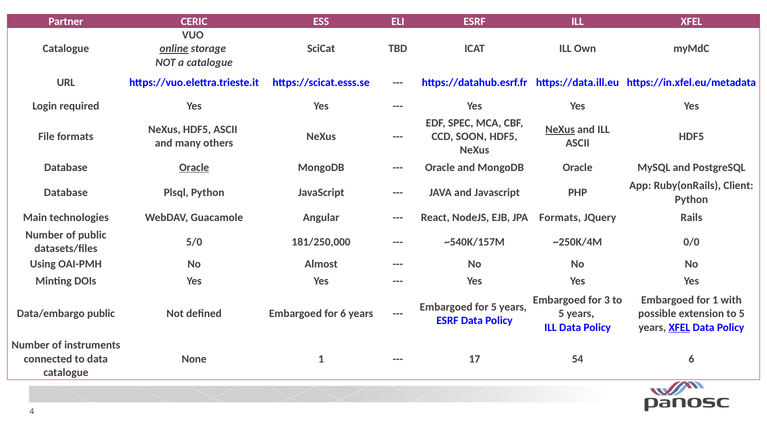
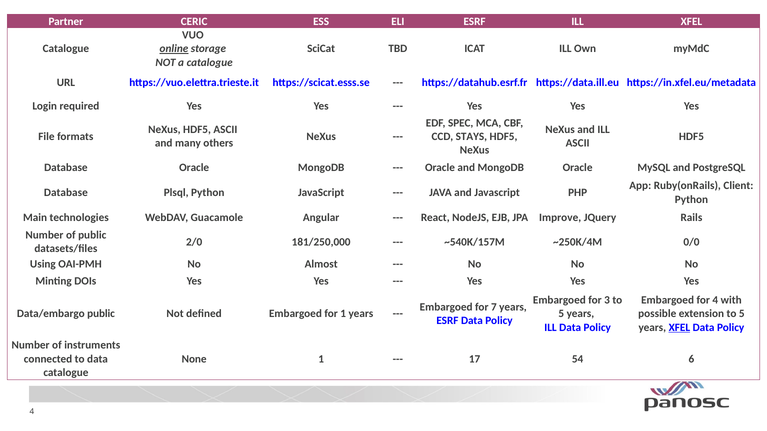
NeXus underline: present -> none (560, 130)
SOON: SOON -> STAYS (471, 137)
Oracle underline: present -> none (194, 168)
JPA Formats: Formats -> Improve (560, 218)
5/0: 5/0 -> 2/0 (194, 242)
for 1: 1 -> 4 (715, 301)
for 5: 5 -> 7 (494, 307)
for 6: 6 -> 1 (343, 314)
